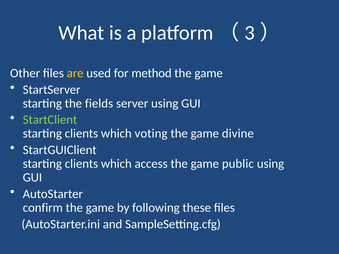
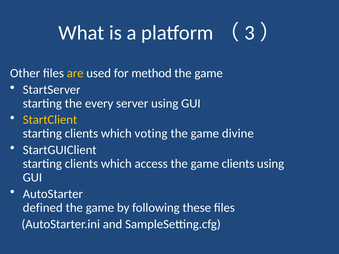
fields: fields -> every (99, 103)
StartClient colour: light green -> yellow (50, 120)
game public: public -> clients (238, 164)
confirm: confirm -> defined (43, 208)
